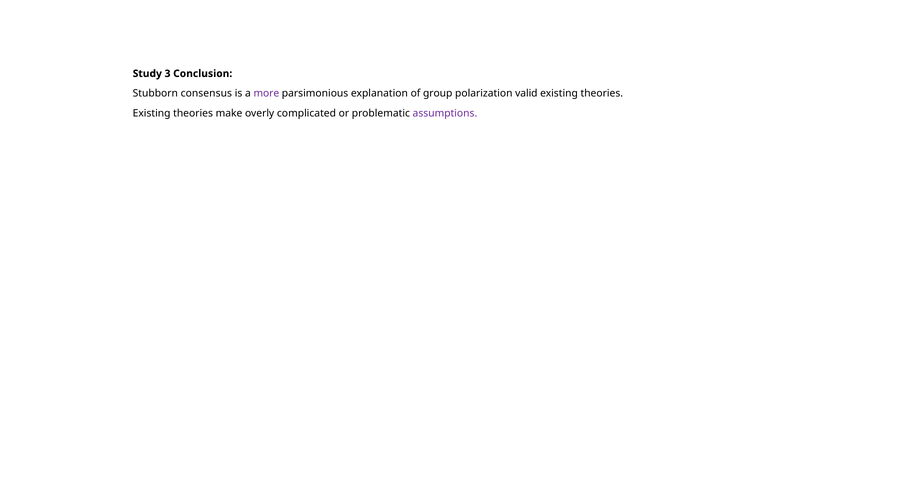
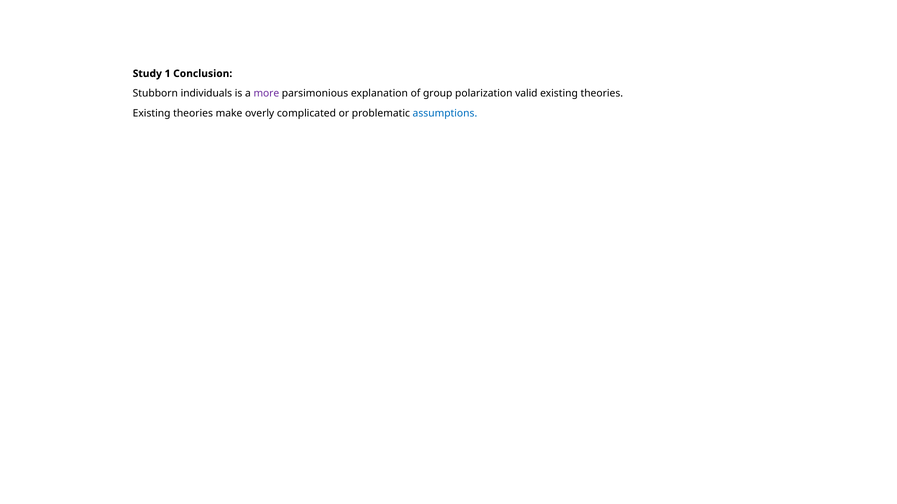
3: 3 -> 1 (168, 74)
consensus: consensus -> individuals (206, 94)
assumptions colour: purple -> blue (445, 114)
